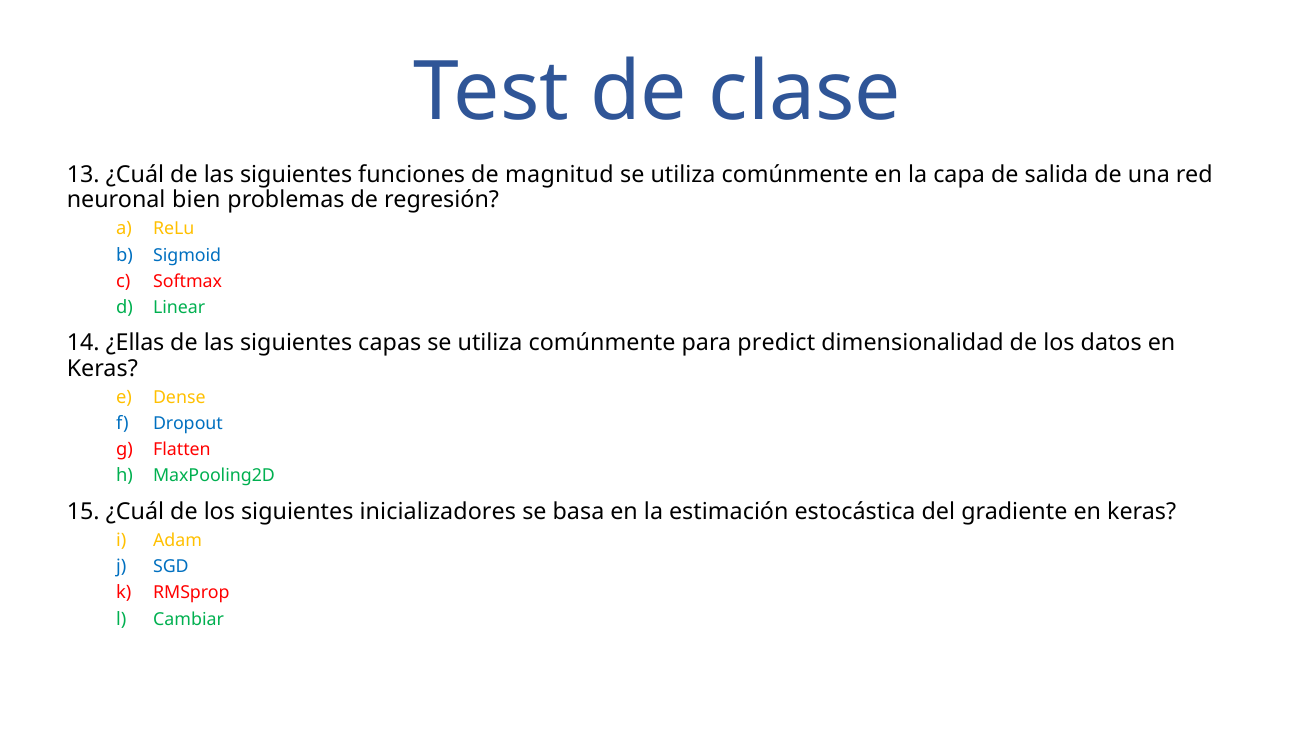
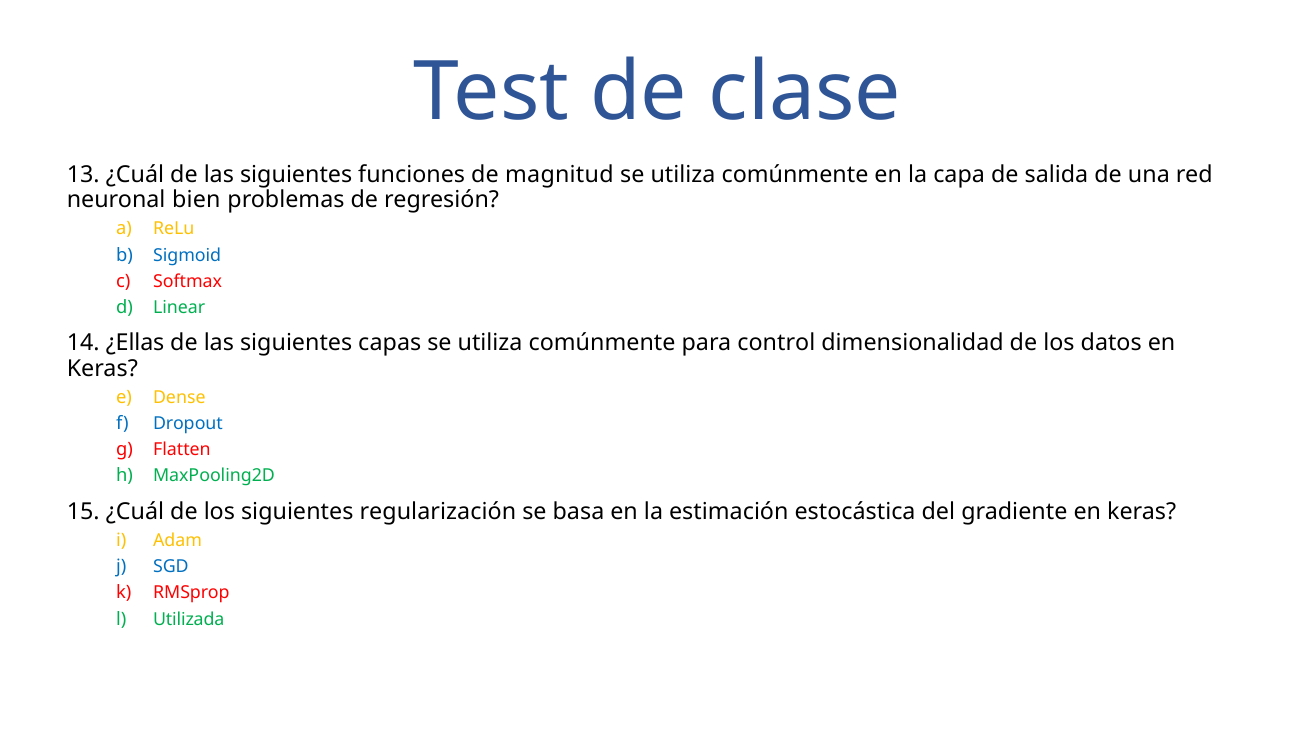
predict: predict -> control (776, 343)
inicializadores: inicializadores -> regularización (438, 511)
Cambiar: Cambiar -> Utilizada (189, 619)
